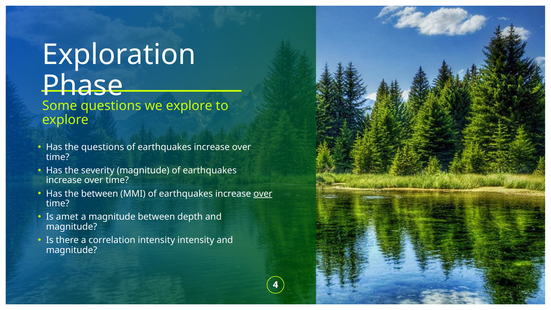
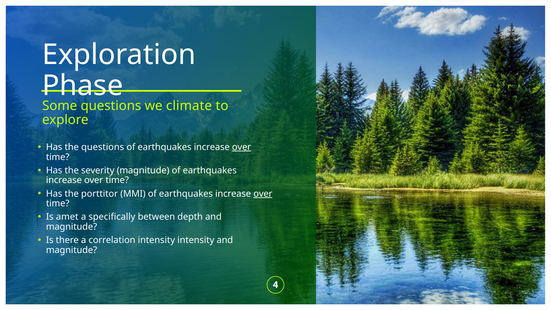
we explore: explore -> climate (189, 106)
over underline: none -> present (242, 147)
the between: between -> porttitor (100, 194)
a magnitude: magnitude -> specifically (112, 217)
